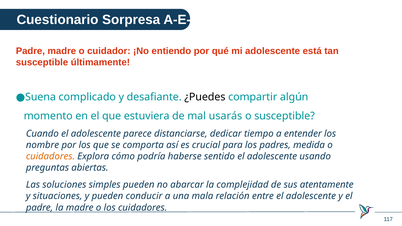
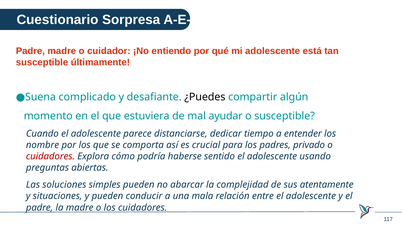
usarás: usarás -> ayudar (226, 116)
medida: medida -> privado (309, 145)
cuidadores colour: orange -> red (50, 157)
